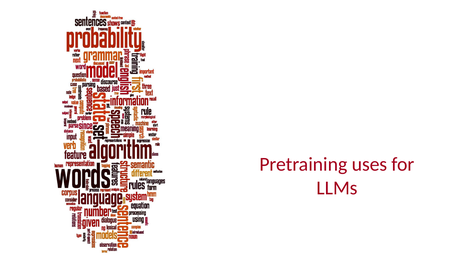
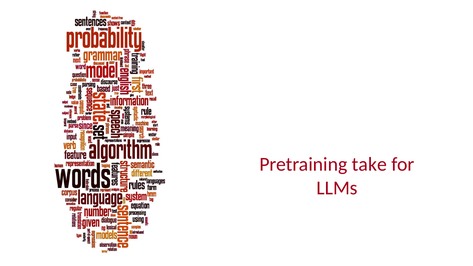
uses: uses -> take (369, 164)
